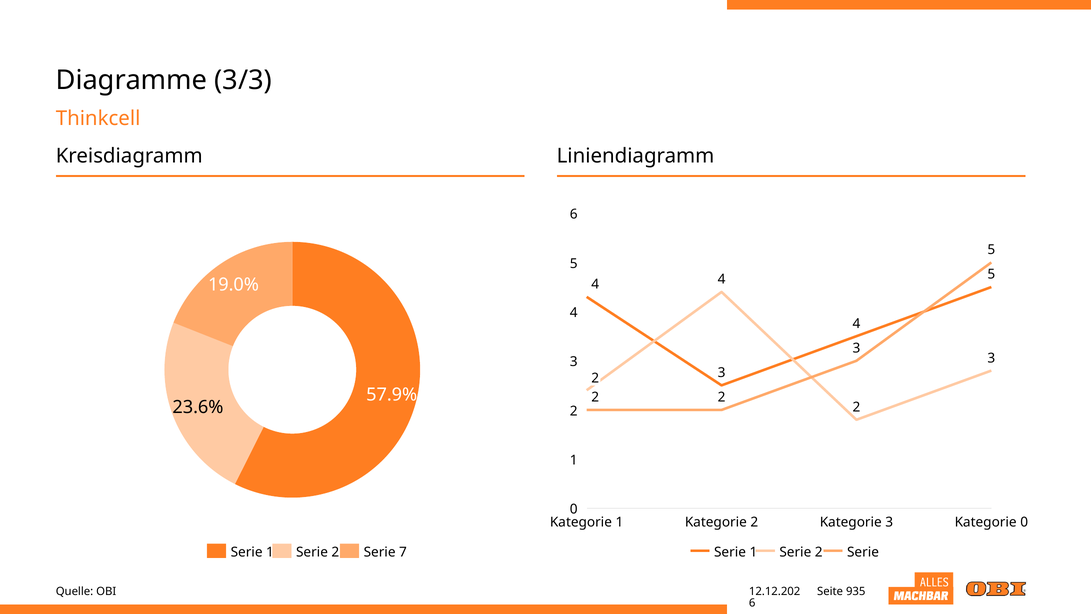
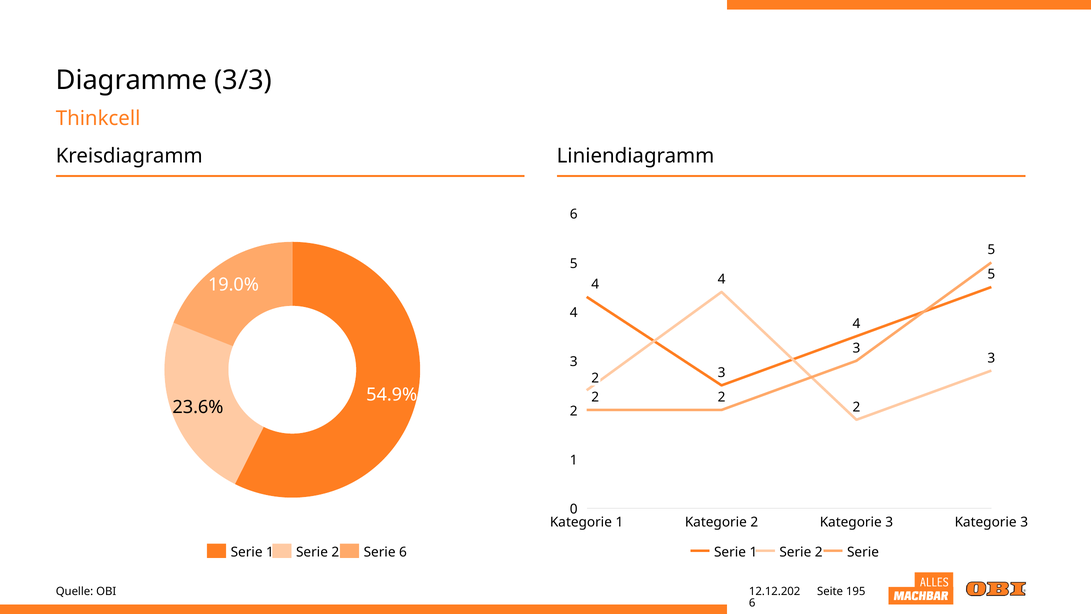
57.9%: 57.9% -> 54.9% (392, 394)
3 Kategorie 0: 0 -> 3 (1024, 522)
Serie 7: 7 -> 6 (403, 552)
935: 935 -> 195 (856, 591)
